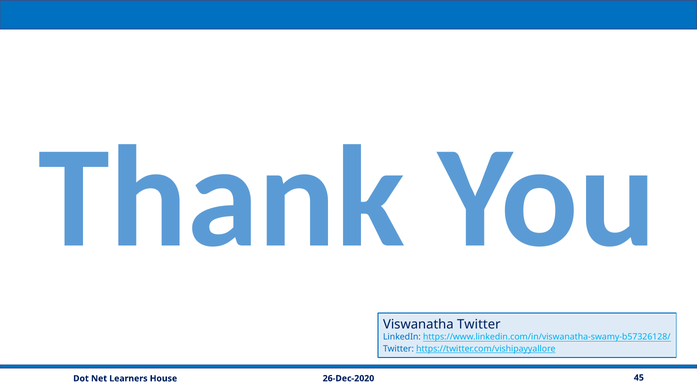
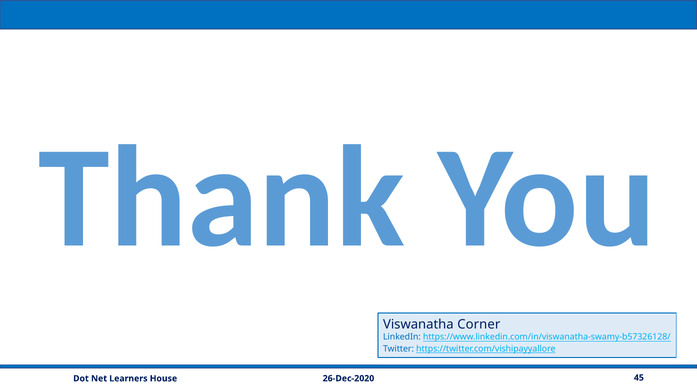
Viswanatha Twitter: Twitter -> Corner (479, 324)
